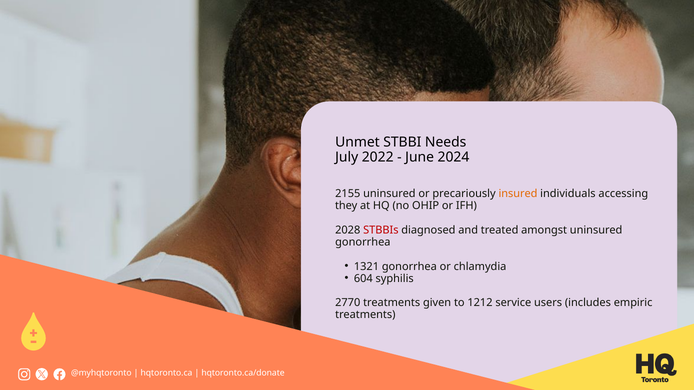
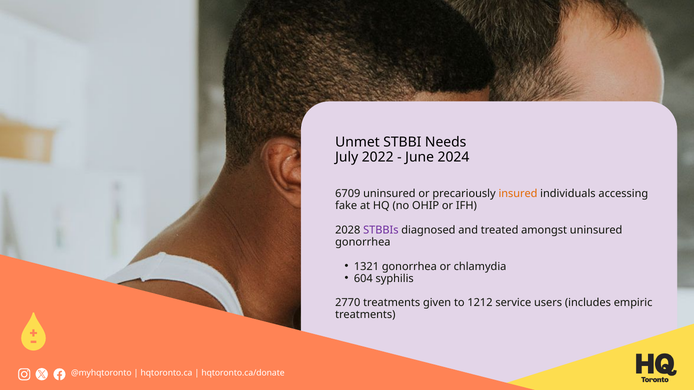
2155: 2155 -> 6709 (348, 194)
they: they -> fake (346, 206)
STBBIs colour: red -> purple (381, 230)
